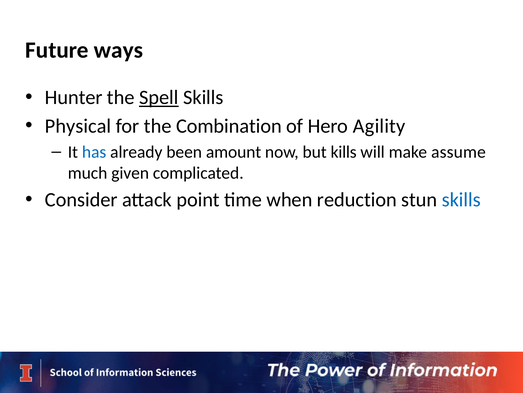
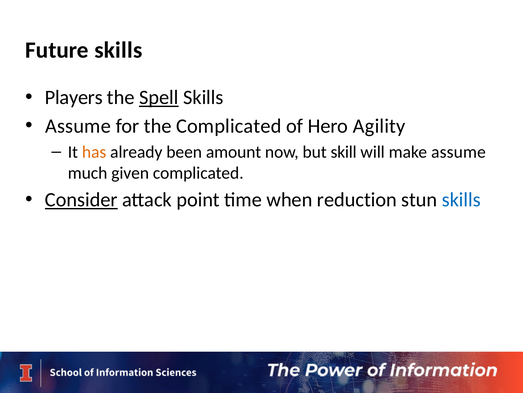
Future ways: ways -> skills (118, 50)
Hunter: Hunter -> Players (74, 97)
Physical: Physical -> Assume (78, 126)
the Combination: Combination -> Complicated (229, 126)
has colour: blue -> orange (94, 152)
kills: kills -> skill (344, 152)
Consider underline: none -> present (81, 200)
